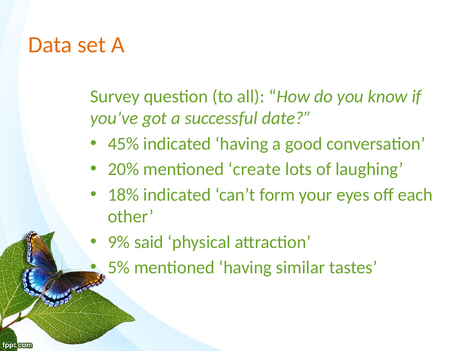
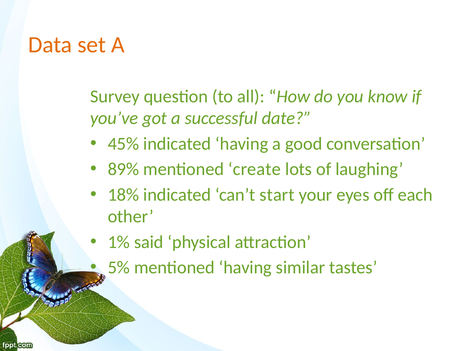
20%: 20% -> 89% (123, 169)
form: form -> start (277, 195)
9%: 9% -> 1% (119, 242)
